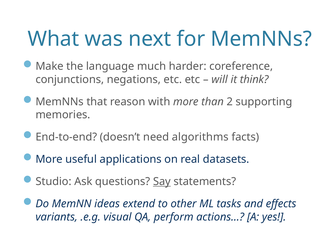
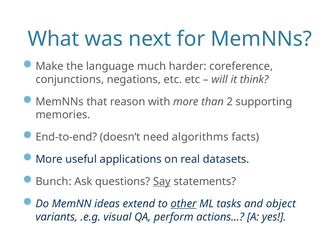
Studio: Studio -> Bunch (53, 182)
other underline: none -> present (184, 204)
effects: effects -> object (281, 204)
